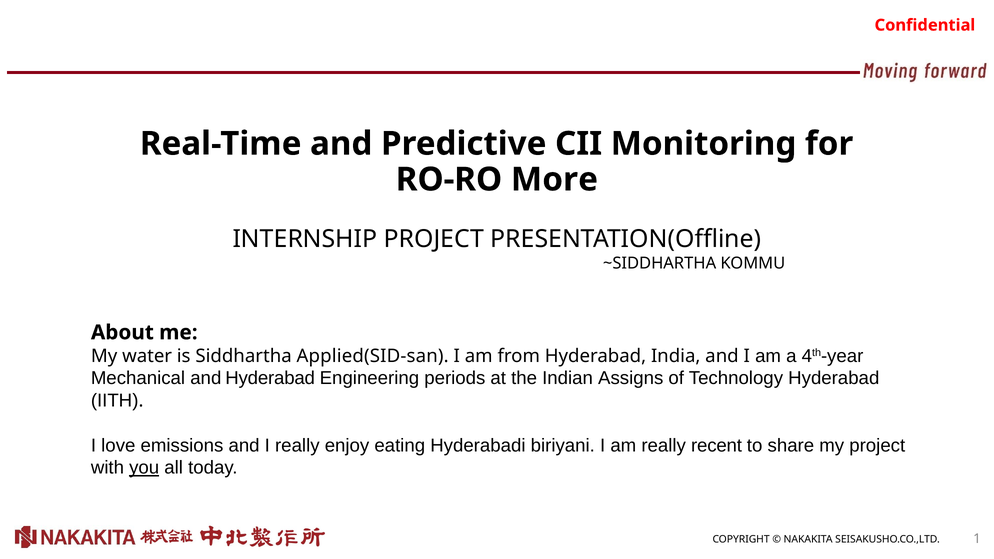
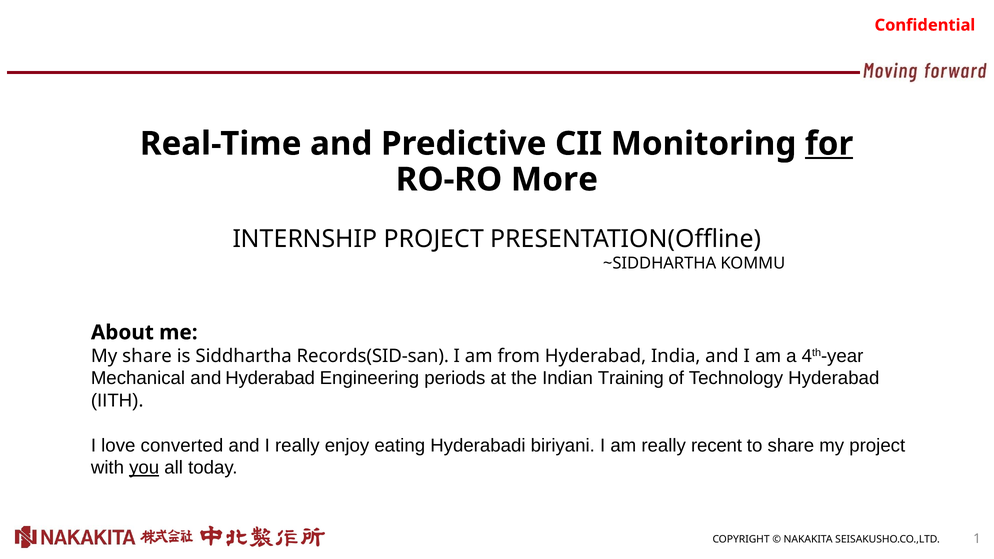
for underline: none -> present (829, 144)
My water: water -> share (147, 356)
Applied(SID-san: Applied(SID-san -> Records(SID-san (373, 356)
Assigns: Assigns -> Training (631, 378)
emissions: emissions -> converted (182, 445)
